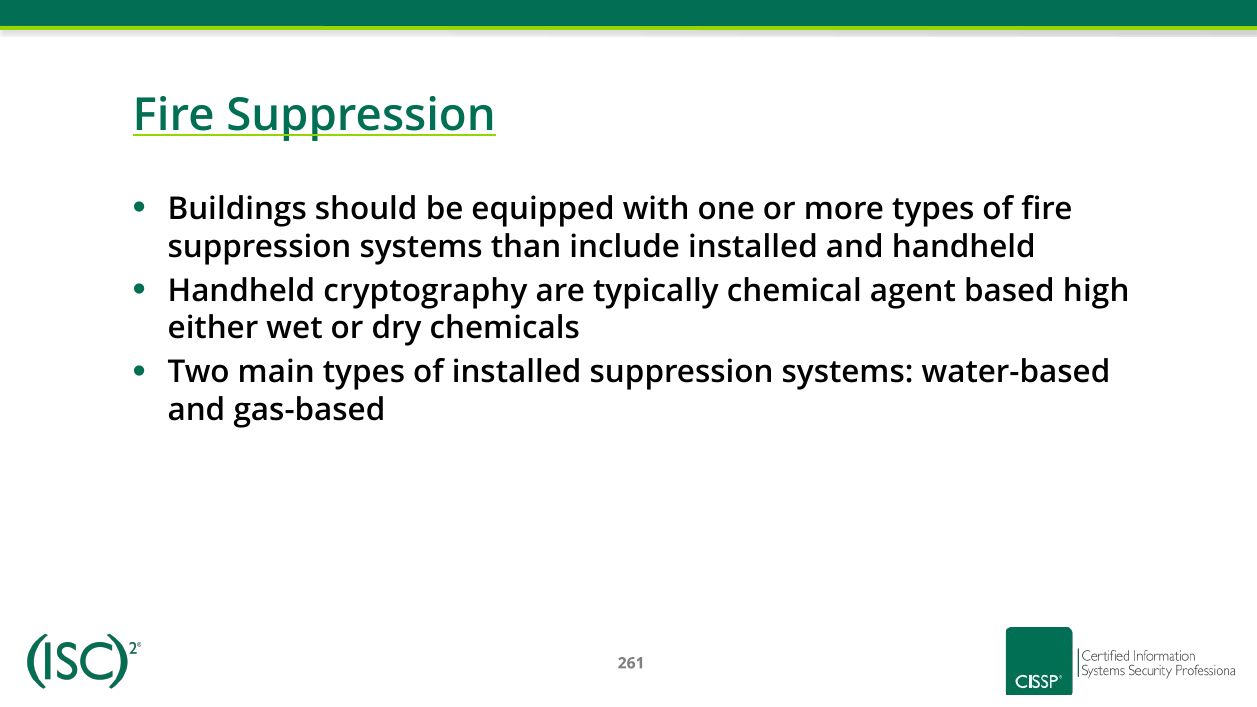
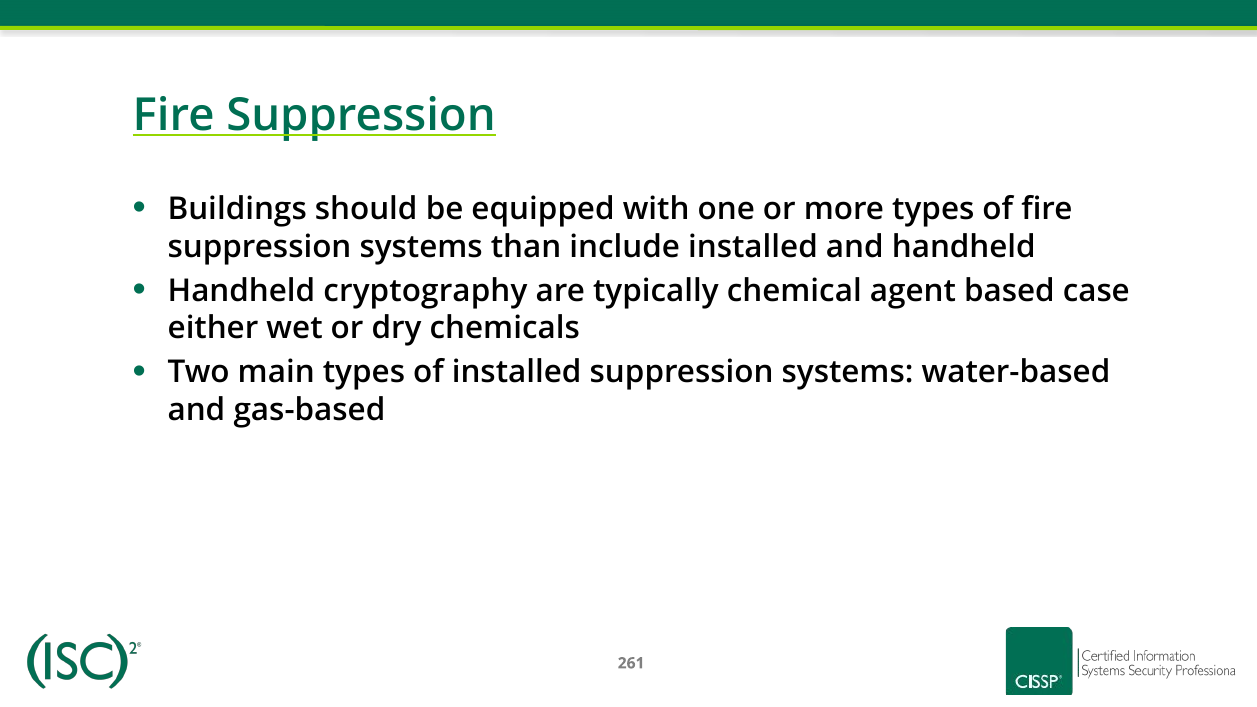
high: high -> case (1096, 291)
